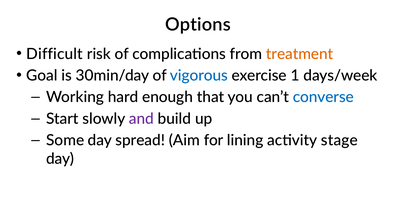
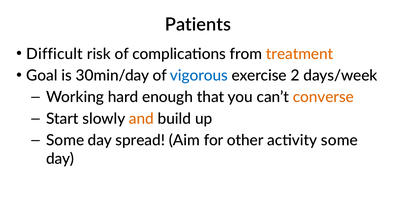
Options: Options -> Patients (198, 25)
1: 1 -> 2 (295, 76)
converse colour: blue -> orange (323, 97)
and colour: purple -> orange (141, 119)
lining: lining -> other (245, 141)
activity stage: stage -> some (339, 141)
